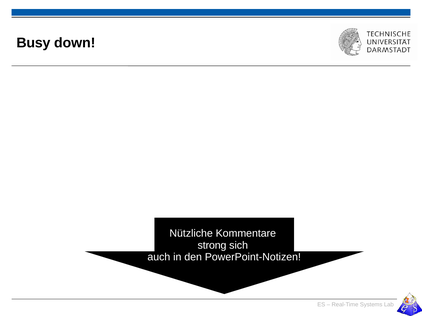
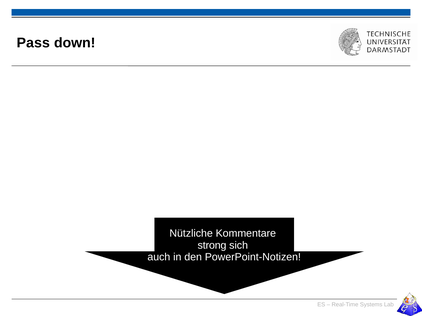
Busy: Busy -> Pass (33, 43)
